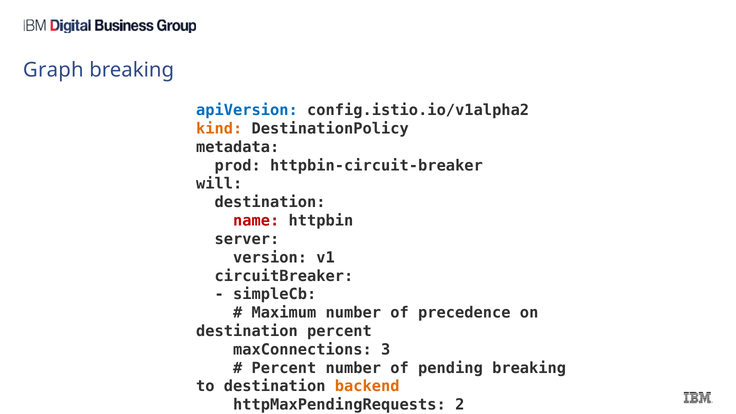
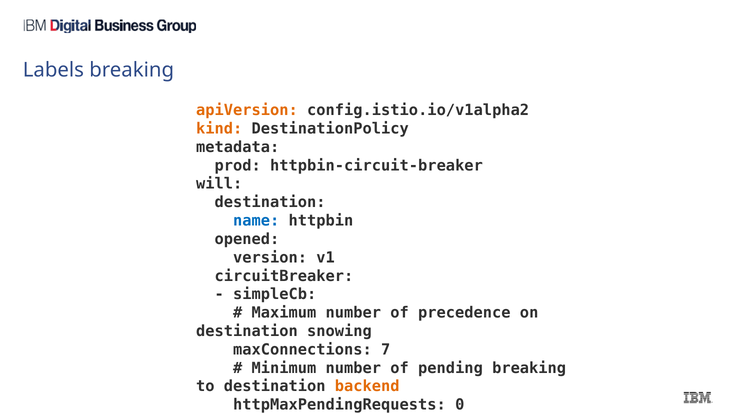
Graph: Graph -> Labels (53, 70)
apiVersion colour: blue -> orange (247, 110)
name colour: red -> blue (256, 221)
server: server -> opened (247, 239)
destination percent: percent -> snowing (339, 331)
3: 3 -> 7 (386, 350)
Percent: Percent -> Minimum (284, 368)
2: 2 -> 0 (460, 405)
